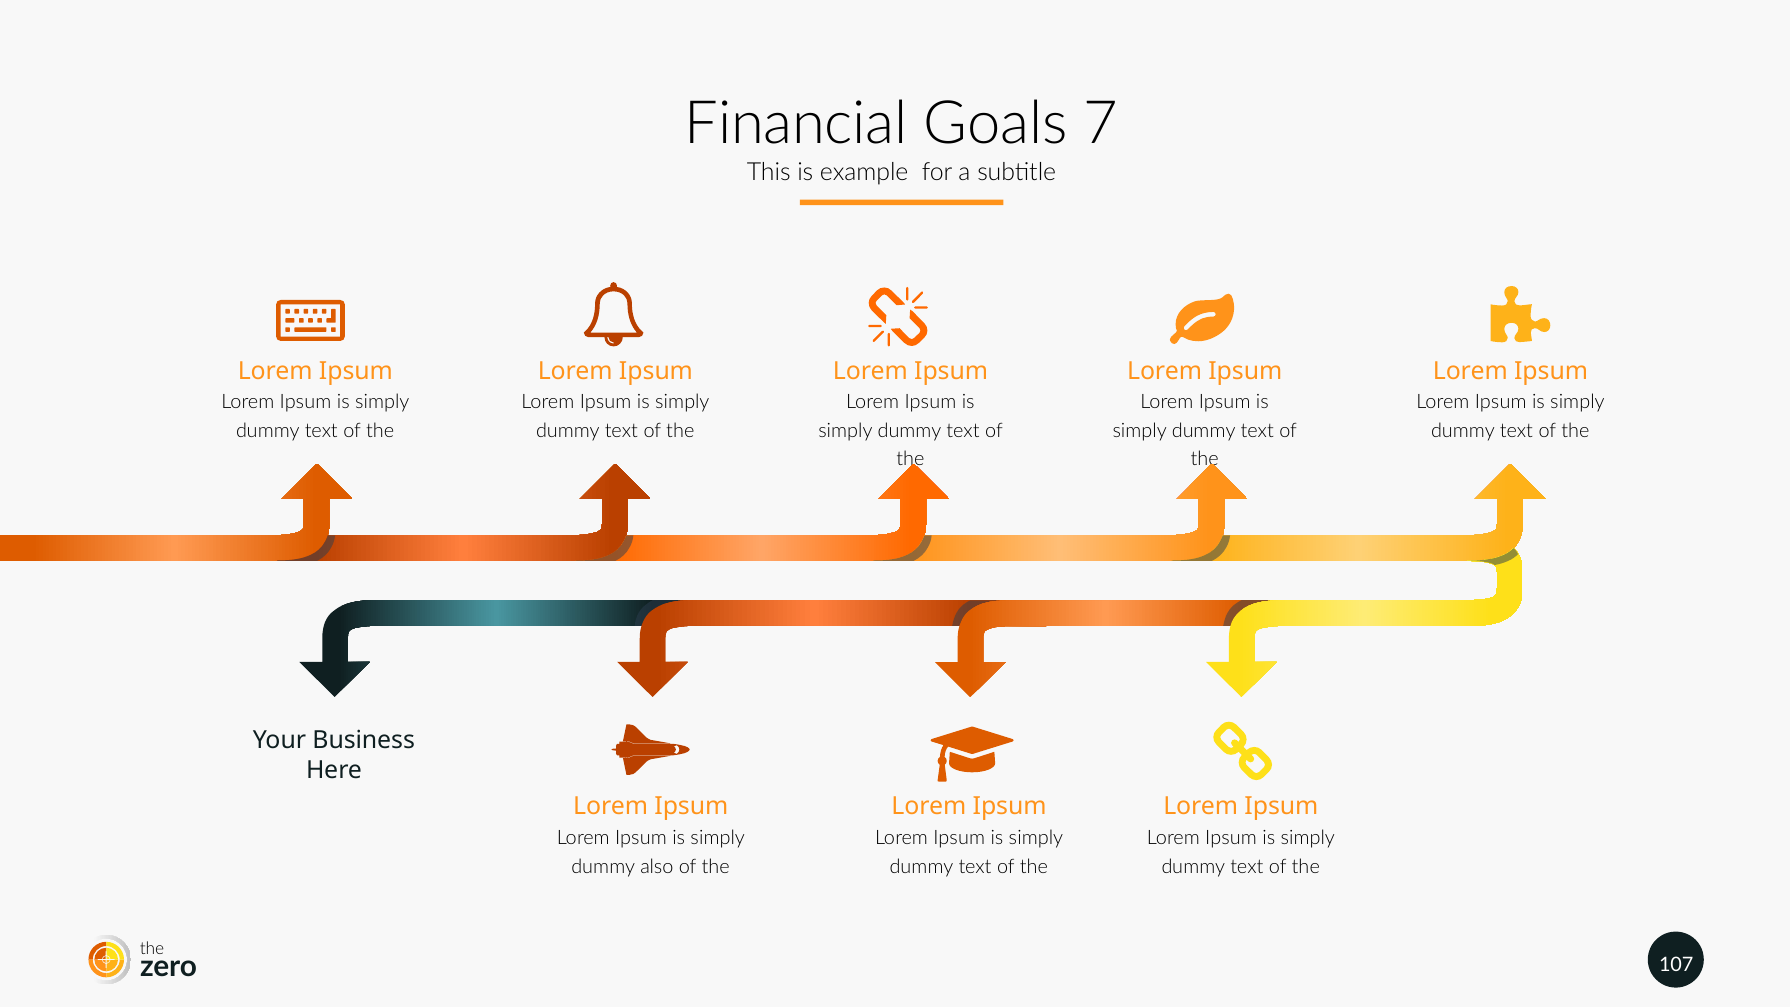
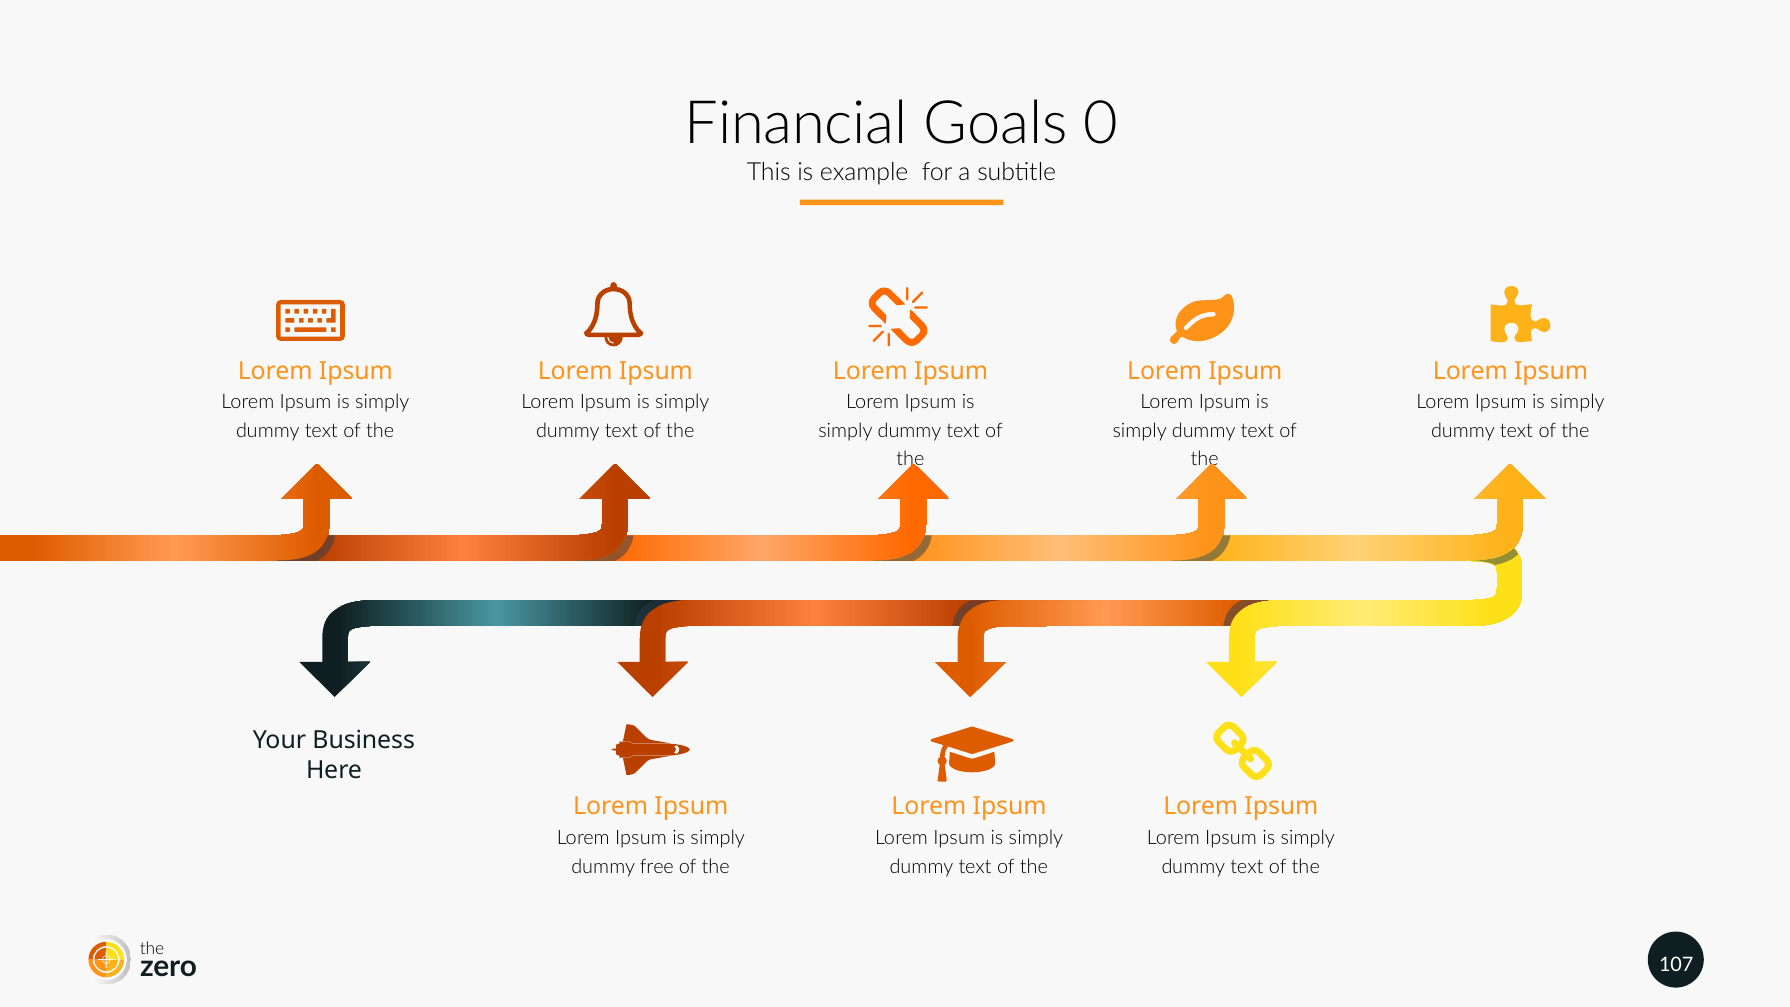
7: 7 -> 0 (1101, 124)
also: also -> free (657, 866)
